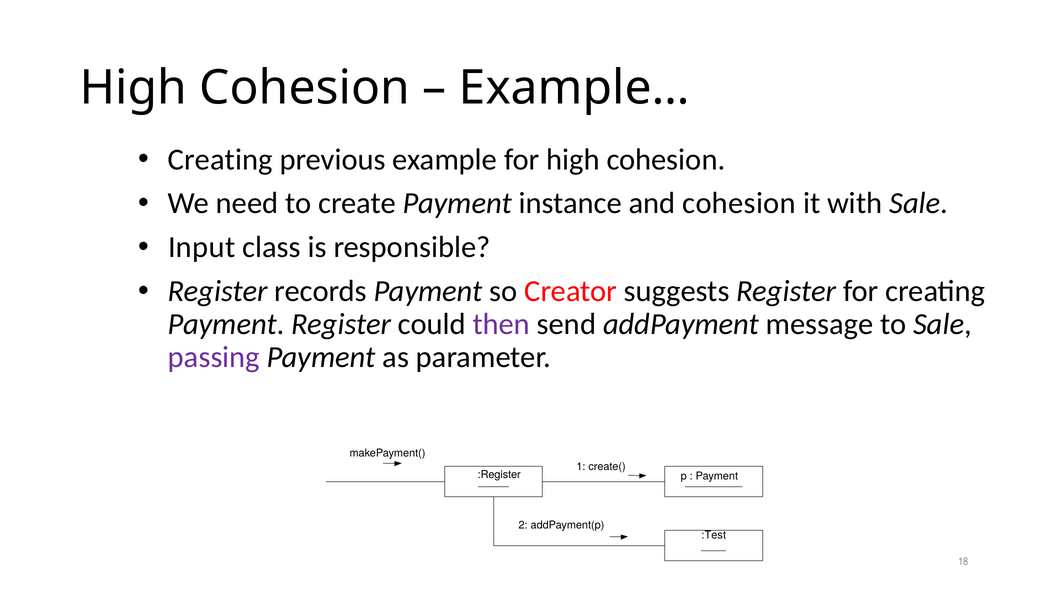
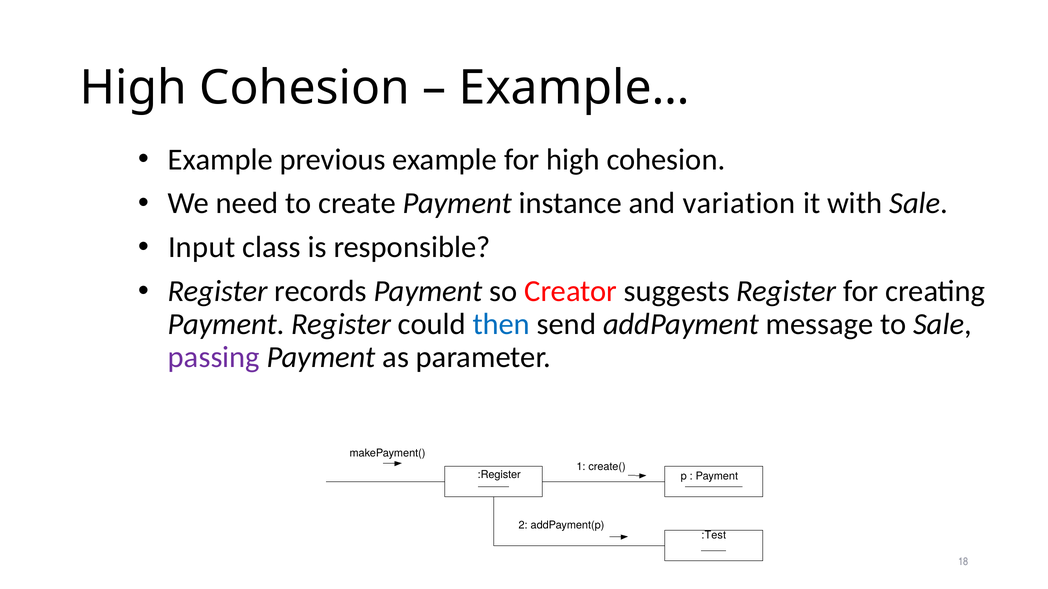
Creating: Creating -> Example (220, 160)
and cohesion: cohesion -> variation (739, 204)
then colour: purple -> blue (501, 324)
